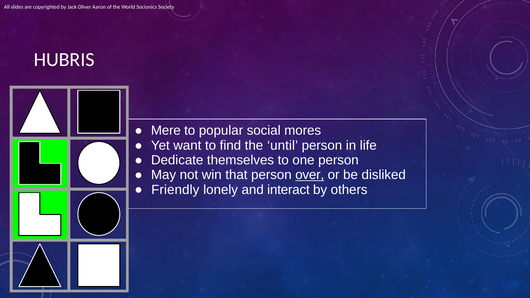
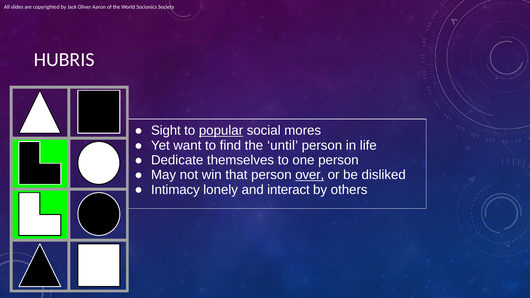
Mere: Mere -> Sight (166, 131)
popular underline: none -> present (221, 131)
Friendly: Friendly -> Intimacy (175, 190)
